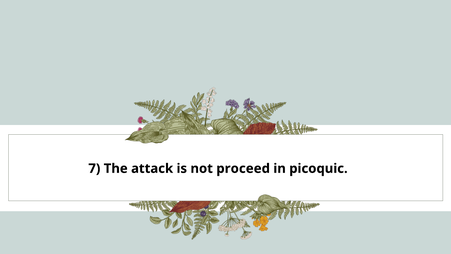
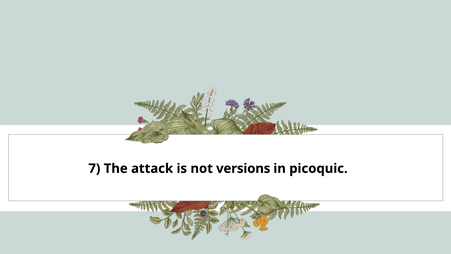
proceed: proceed -> versions (243, 168)
